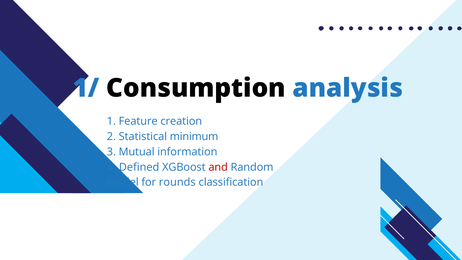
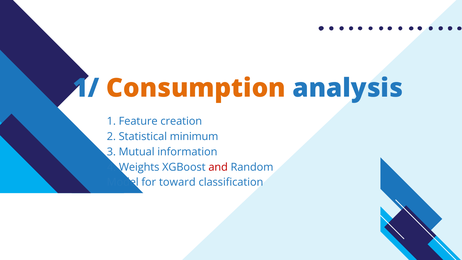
Consumption colour: black -> orange (196, 88)
Defined: Defined -> Weights (139, 167)
rounds: rounds -> toward (177, 182)
